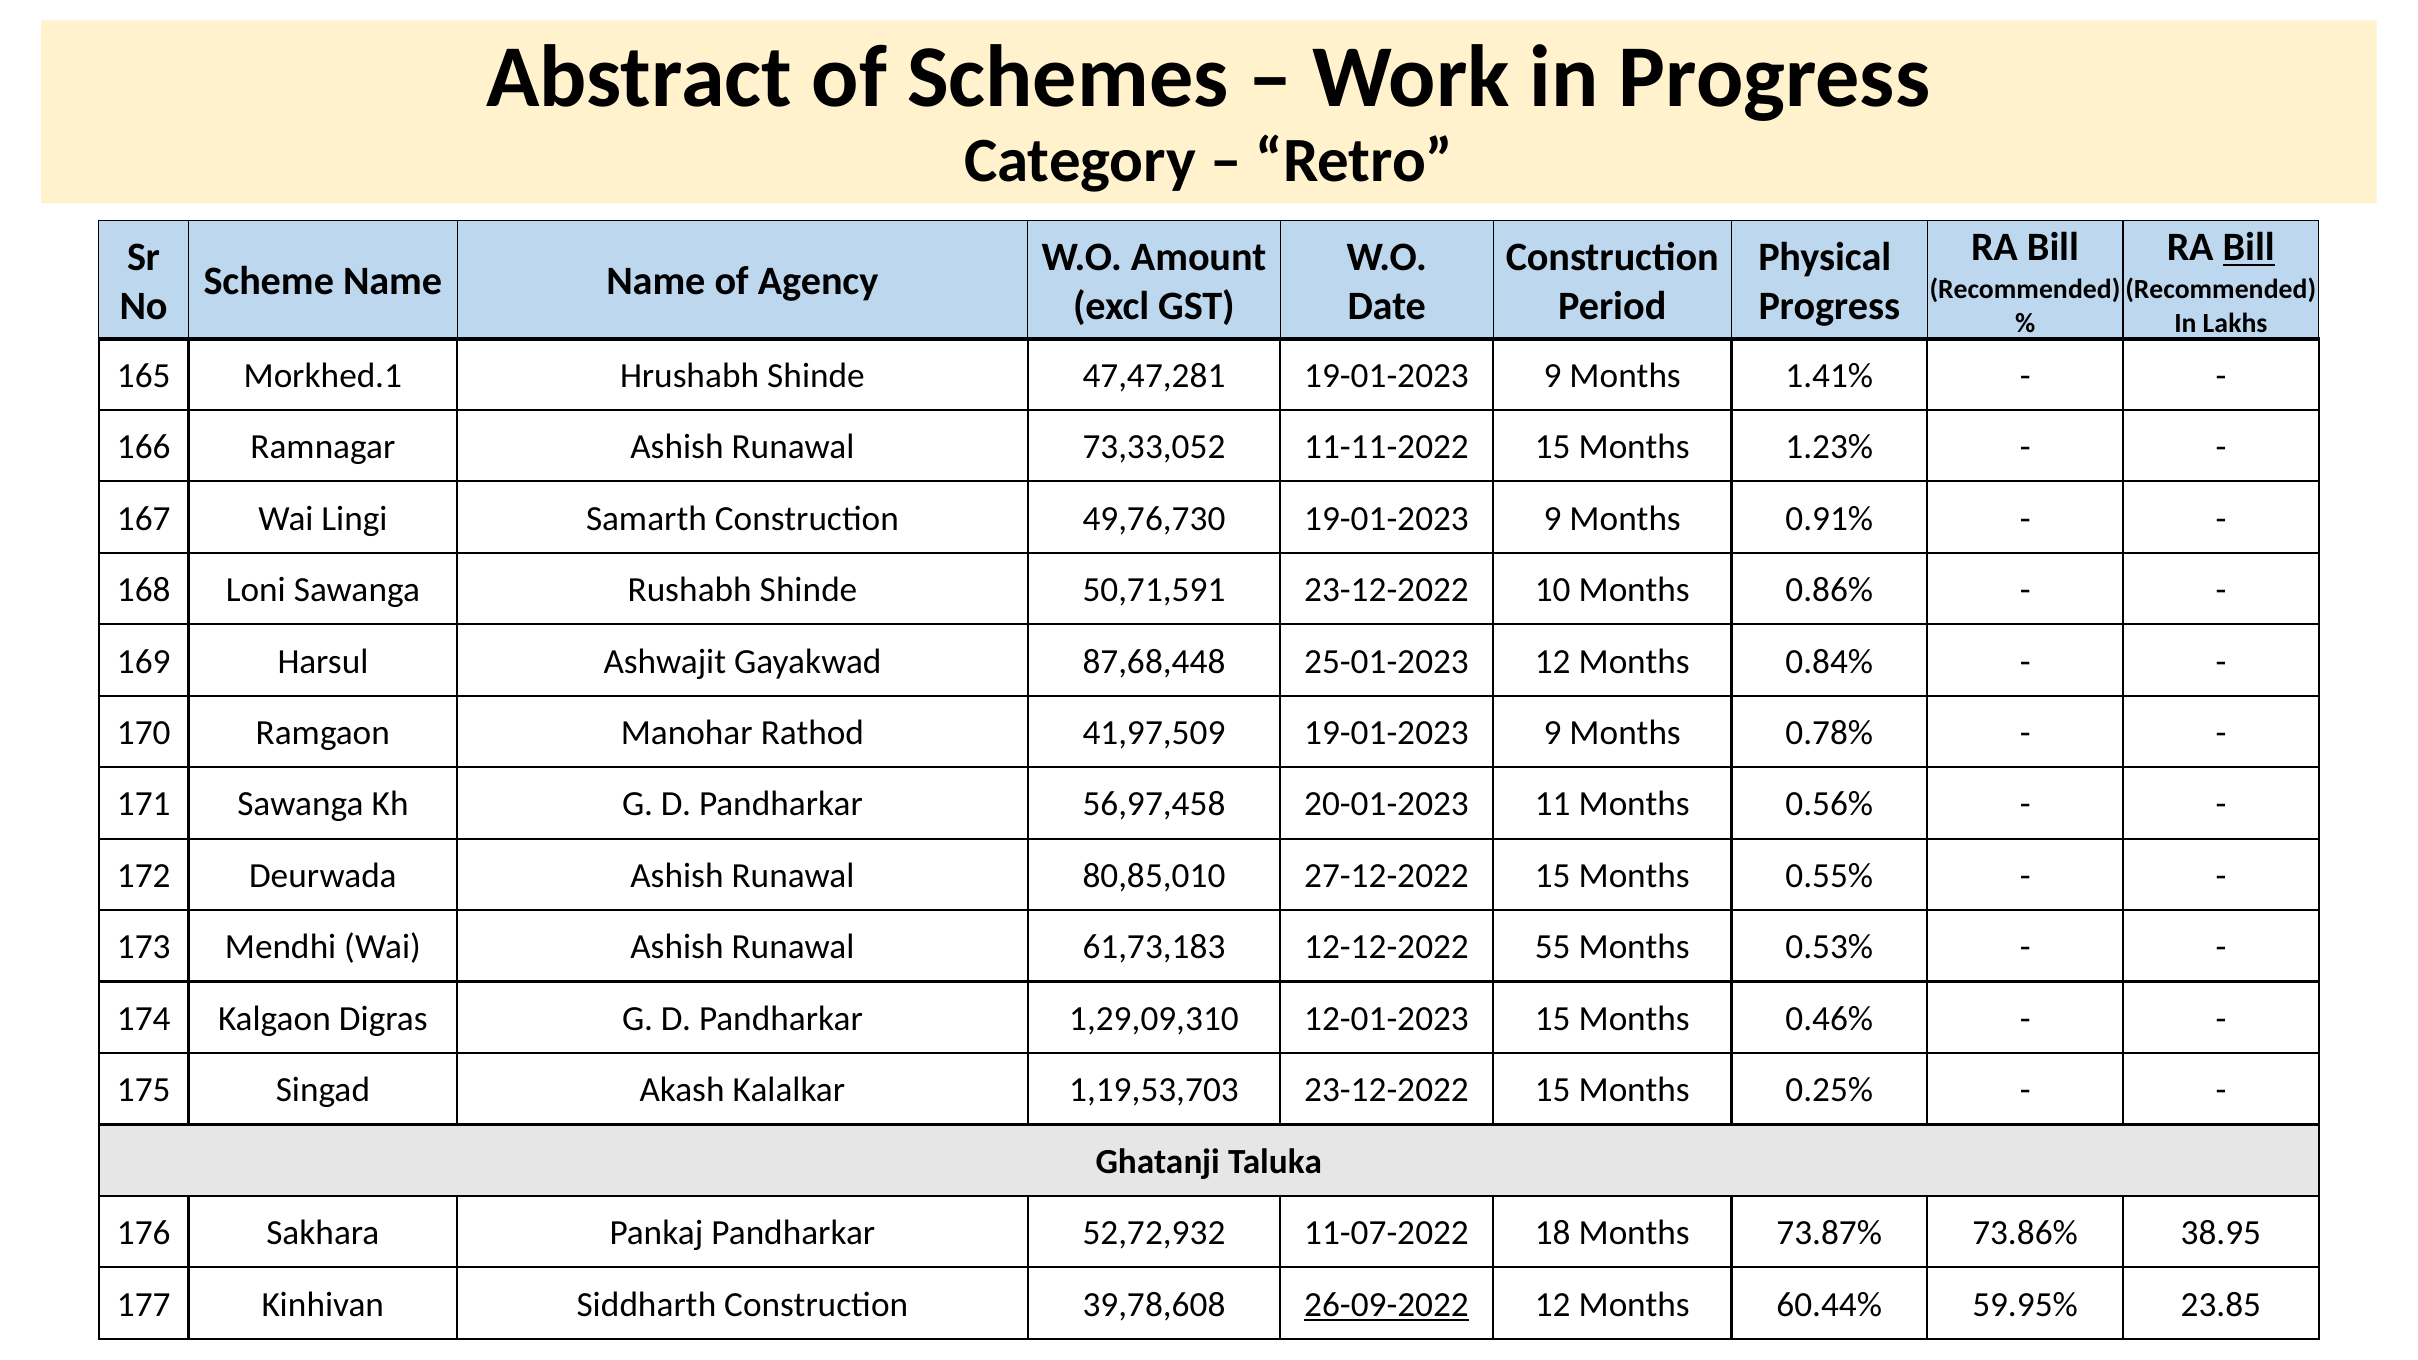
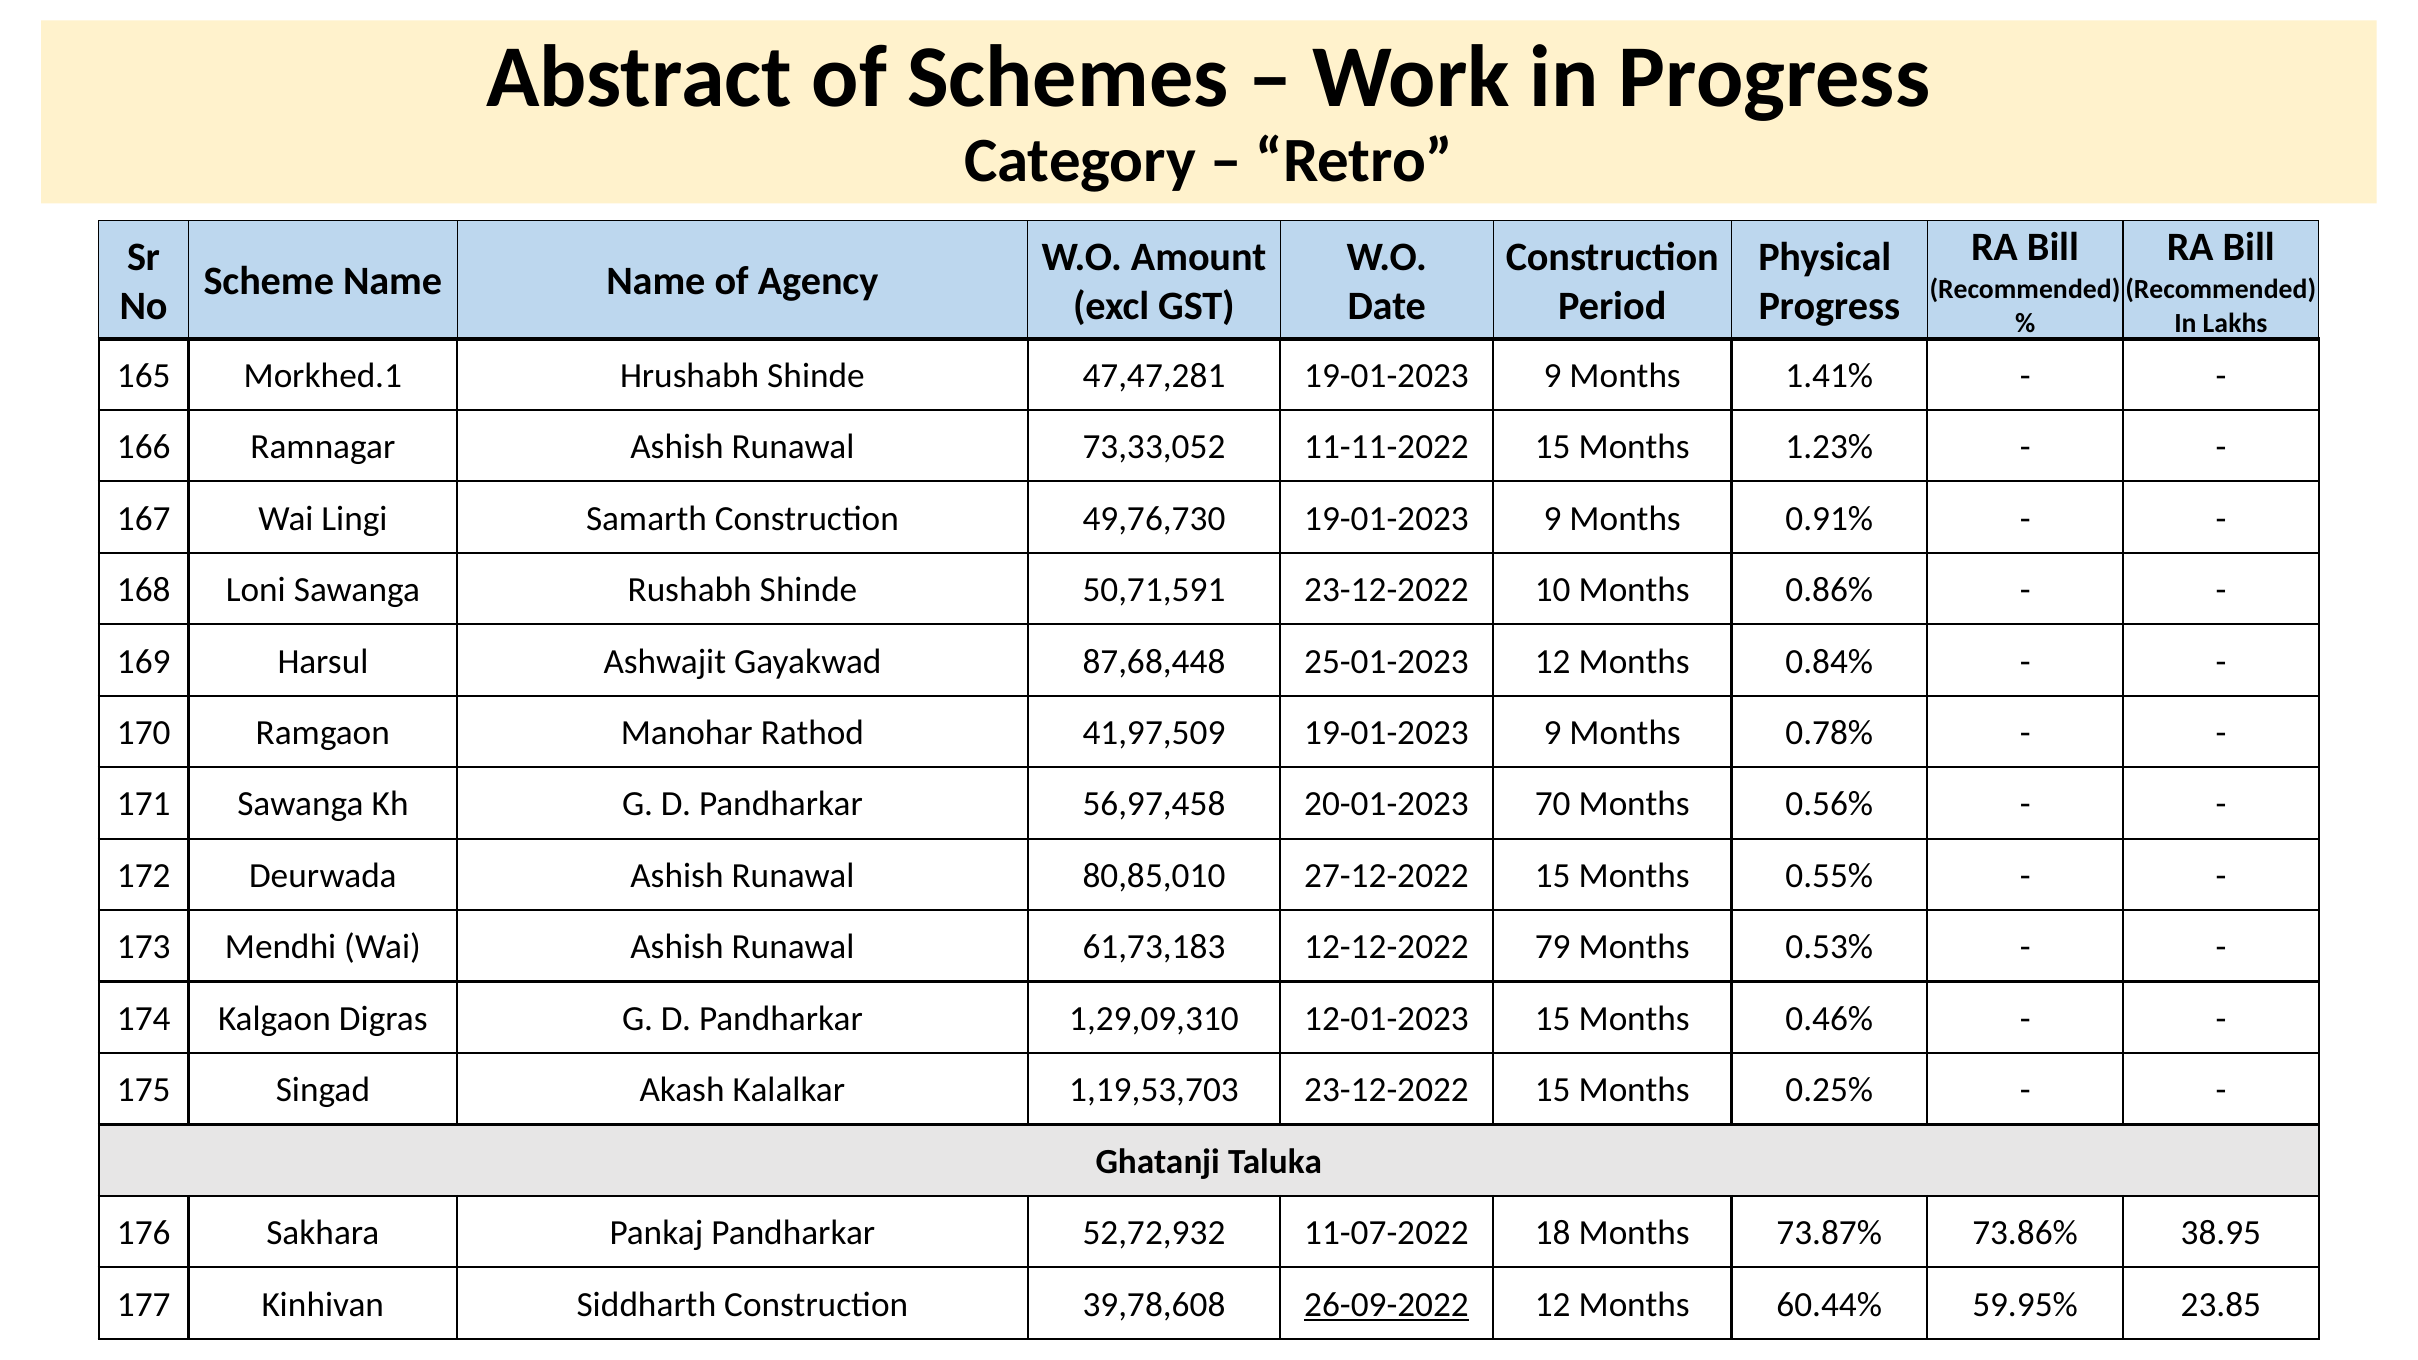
Bill underline: present -> none (2249, 247)
11: 11 -> 70 (1553, 804)
55: 55 -> 79 (1553, 947)
